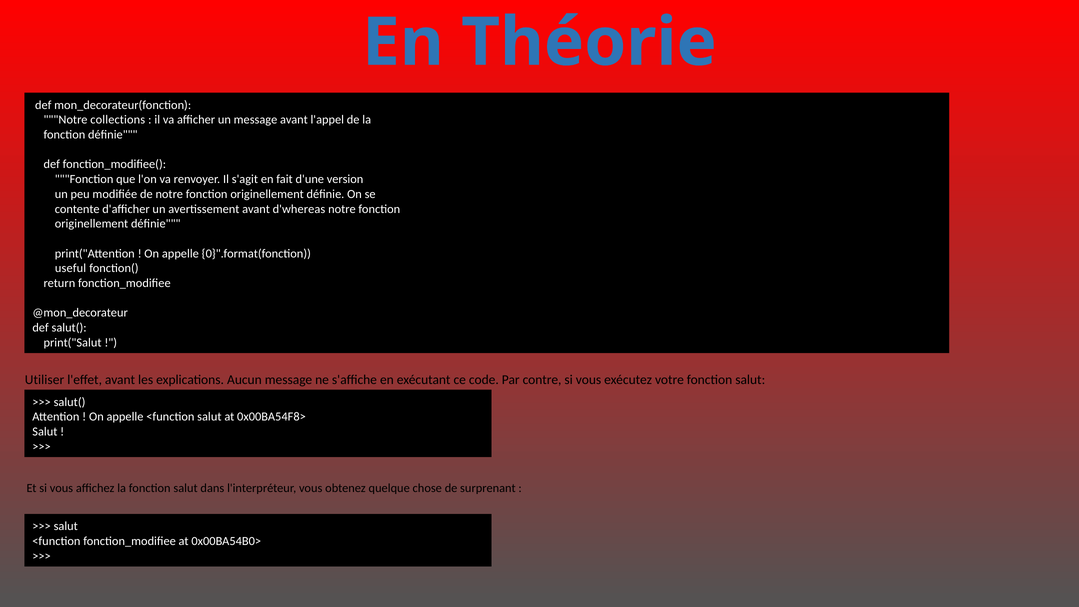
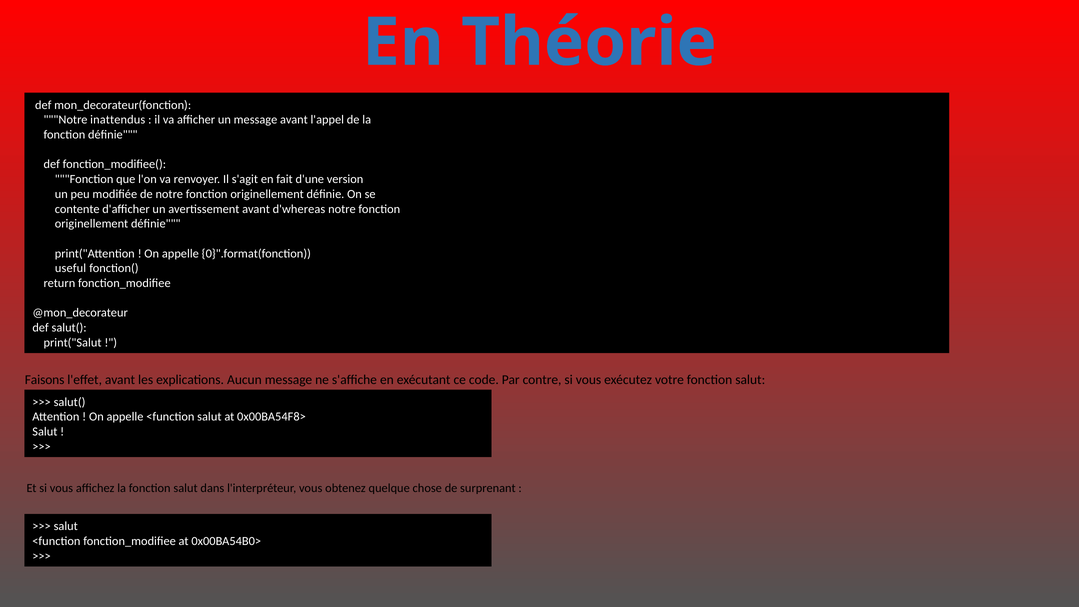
collections: collections -> inattendus (118, 120)
Utiliser: Utiliser -> Faisons (45, 380)
